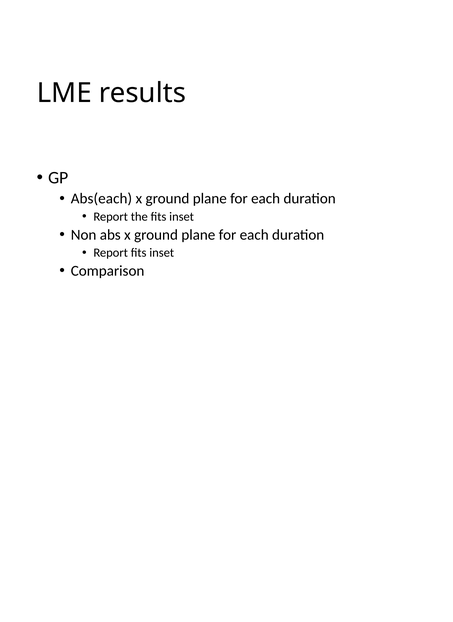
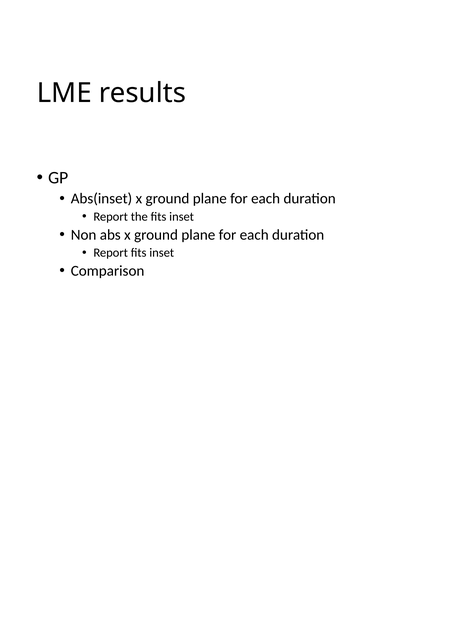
Abs(each: Abs(each -> Abs(inset (101, 199)
